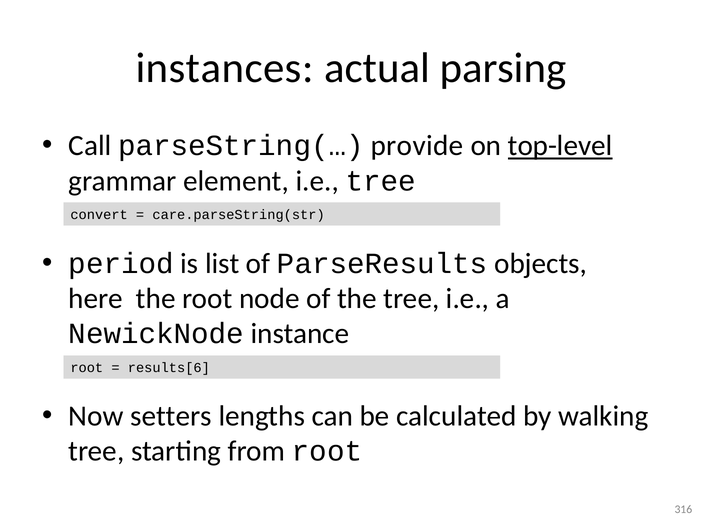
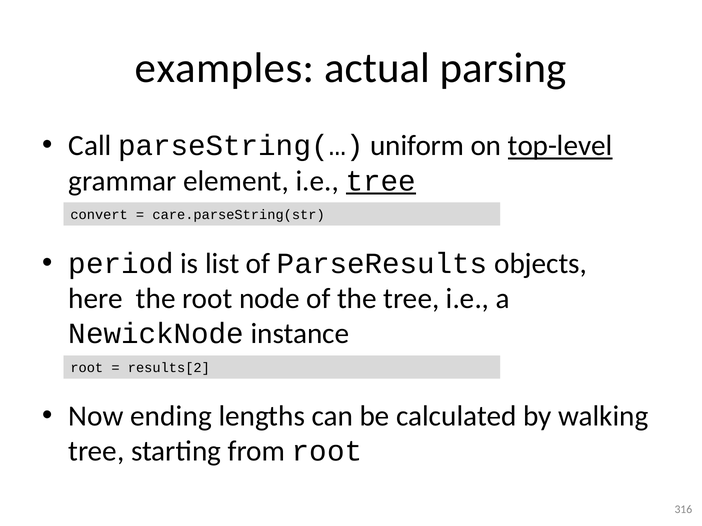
instances: instances -> examples (225, 68)
provide: provide -> uniform (417, 146)
tree underline: none -> present (381, 181)
results[6: results[6 -> results[2 (169, 368)
setters: setters -> ending (171, 417)
